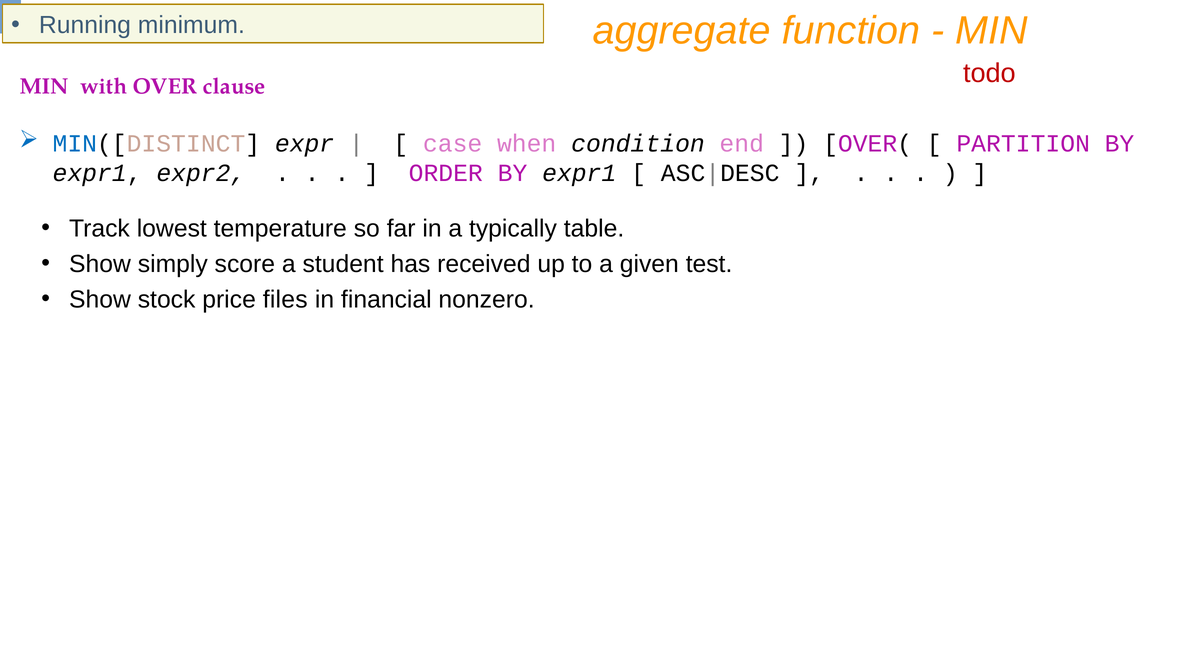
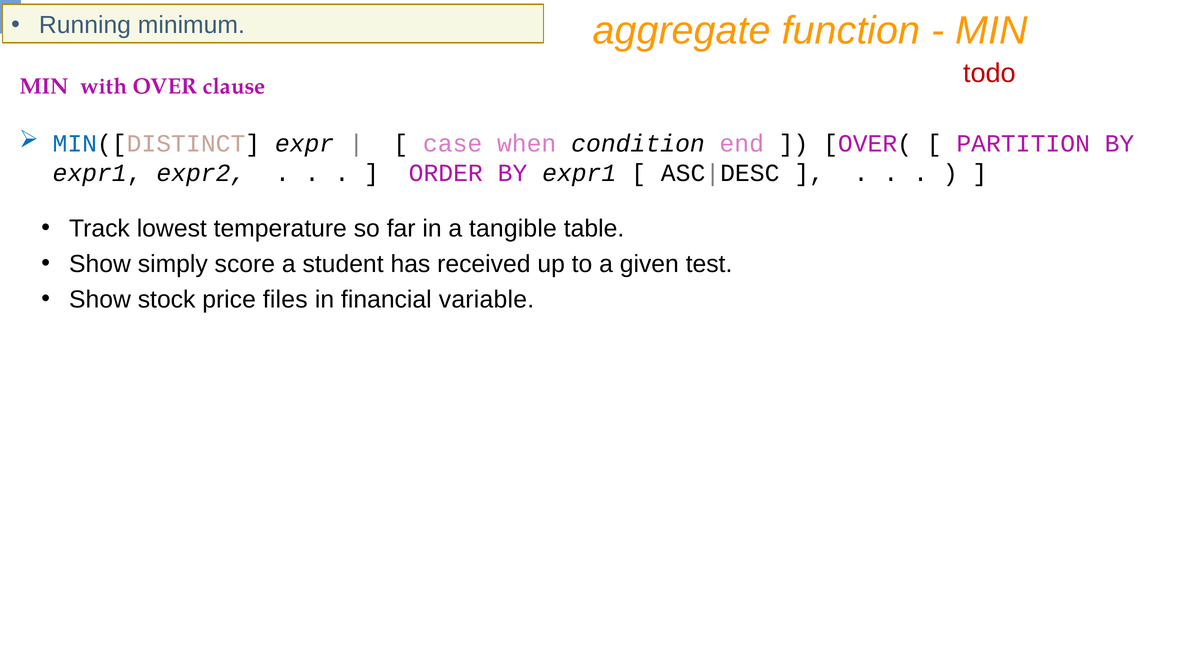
typically: typically -> tangible (513, 228)
nonzero: nonzero -> variable (486, 299)
